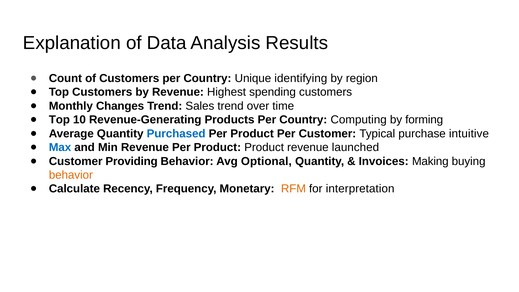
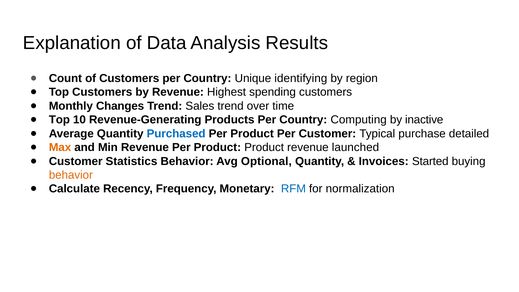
forming: forming -> inactive (424, 120)
intuitive: intuitive -> detailed (469, 134)
Max colour: blue -> orange (60, 147)
Providing: Providing -> Statistics (131, 161)
Making: Making -> Started (430, 161)
RFM colour: orange -> blue (293, 189)
interpretation: interpretation -> normalization (360, 189)
